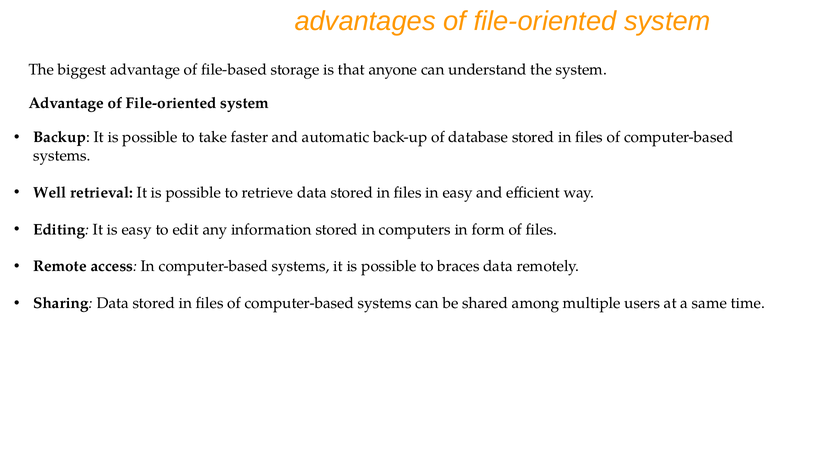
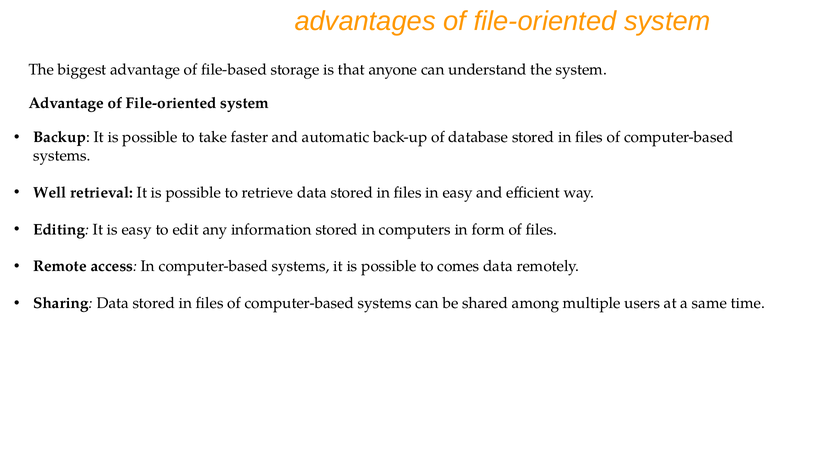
braces: braces -> comes (458, 266)
